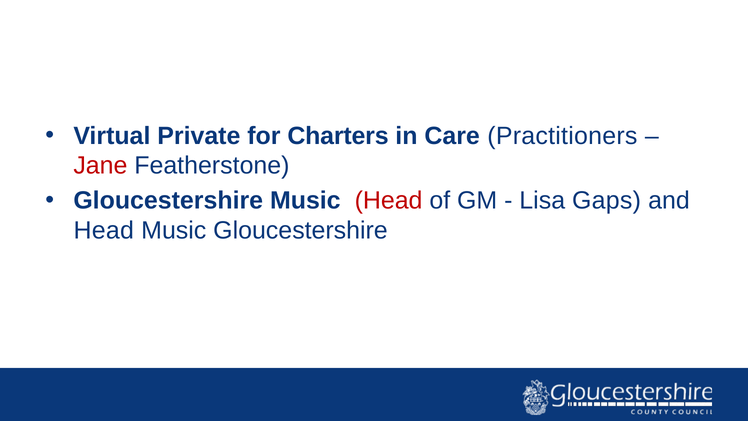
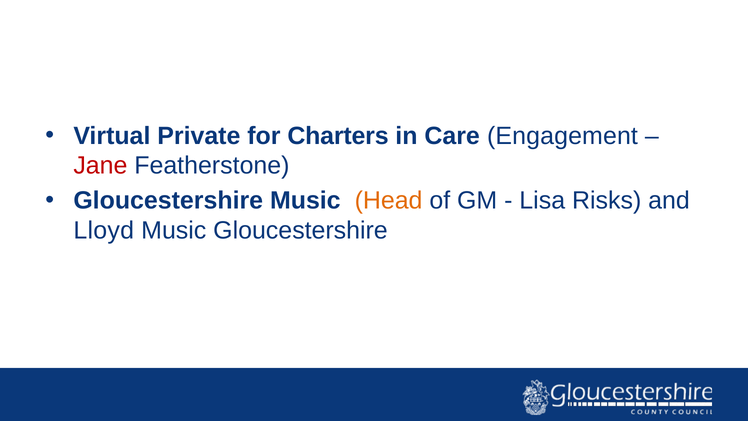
Practitioners: Practitioners -> Engagement (562, 136)
Head colour: red -> orange (389, 201)
Gaps: Gaps -> Risks (607, 201)
Head: Head -> Lloyd (104, 230)
